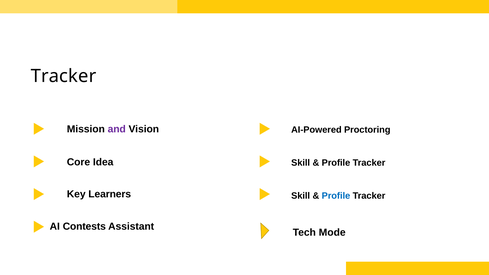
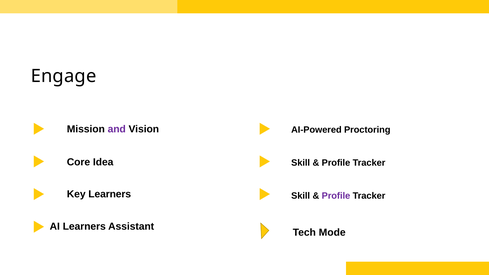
Tracker: Tracker -> Engage (64, 76)
Profile colour: blue -> purple (336, 196)
AI Contests: Contests -> Learners (84, 226)
